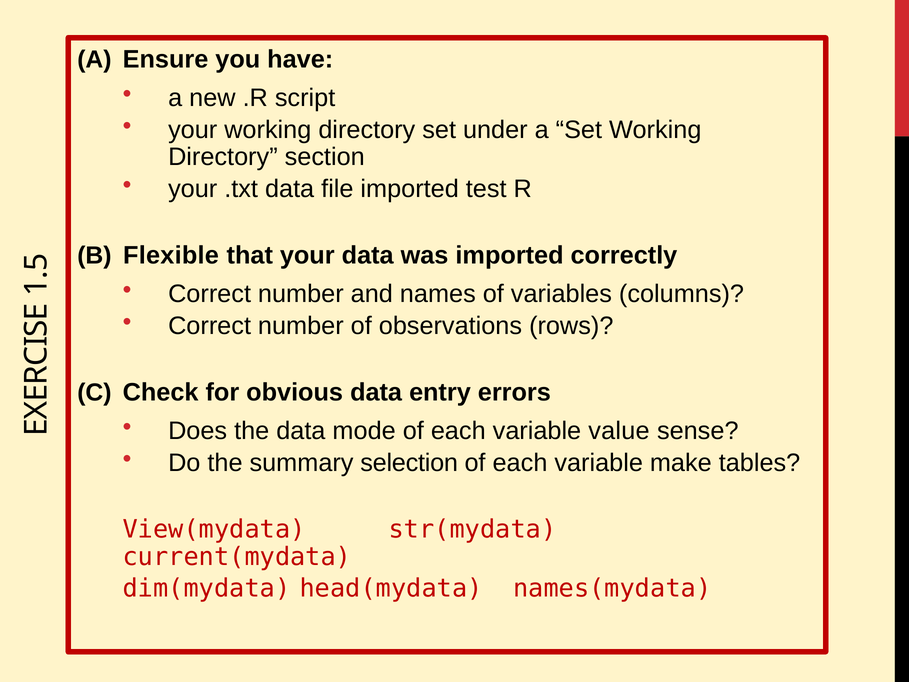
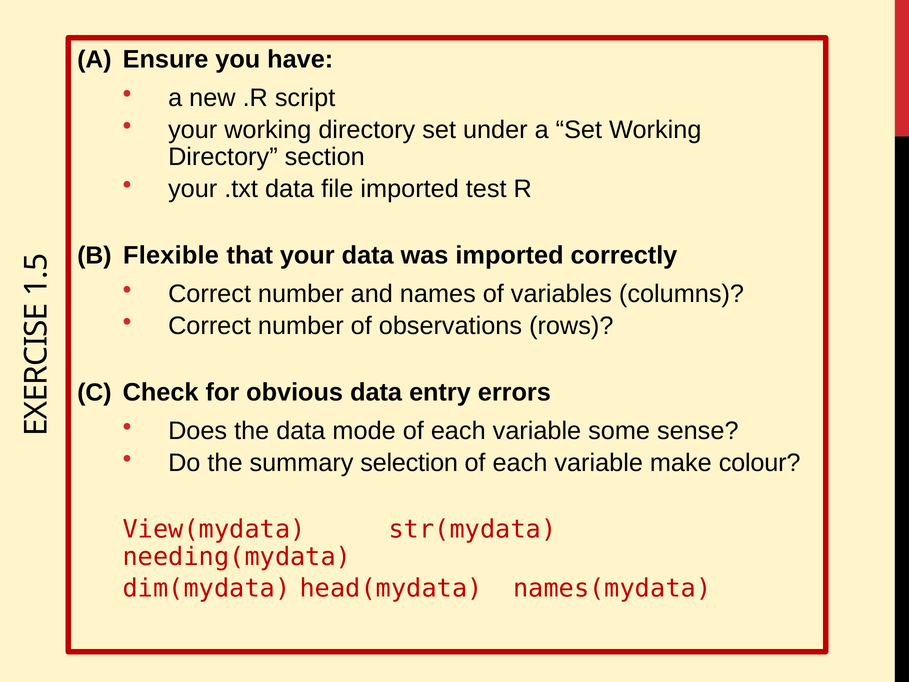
value: value -> some (619, 431)
tables: tables -> colour (760, 463)
current(mydata: current(mydata -> needing(mydata (237, 557)
